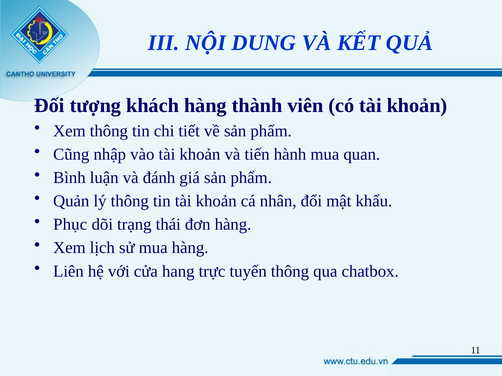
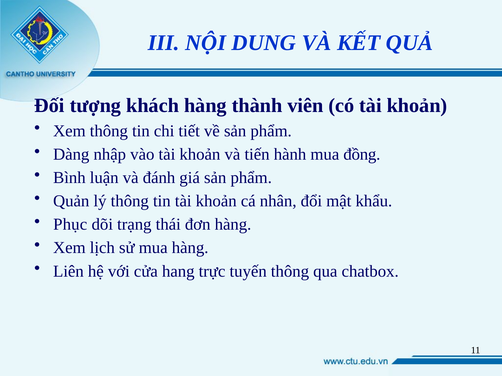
Cũng: Cũng -> Dàng (71, 154)
quan: quan -> đồng (362, 154)
